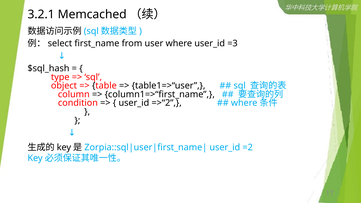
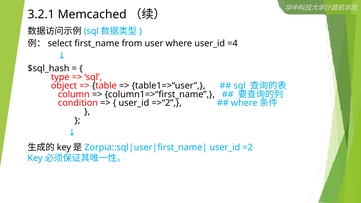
=3: =3 -> =4 (232, 44)
